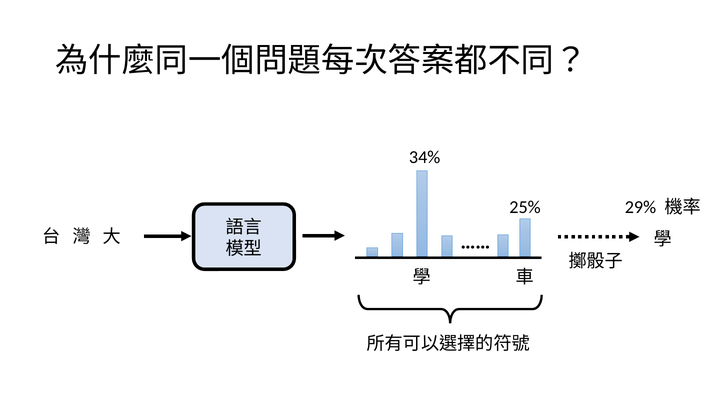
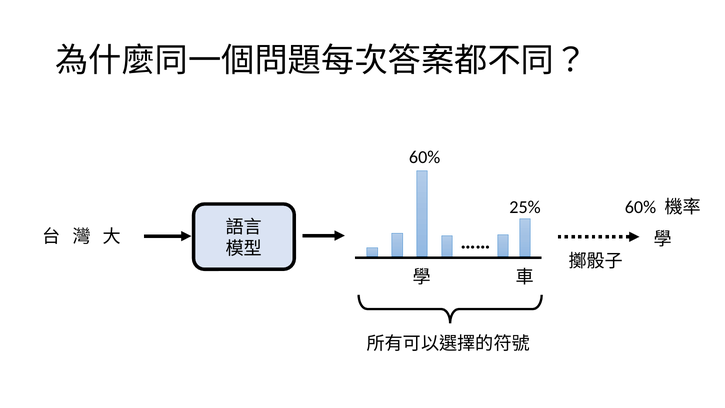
34%: 34% -> 60% (425, 157)
29%: 29% -> 60% (640, 207)
